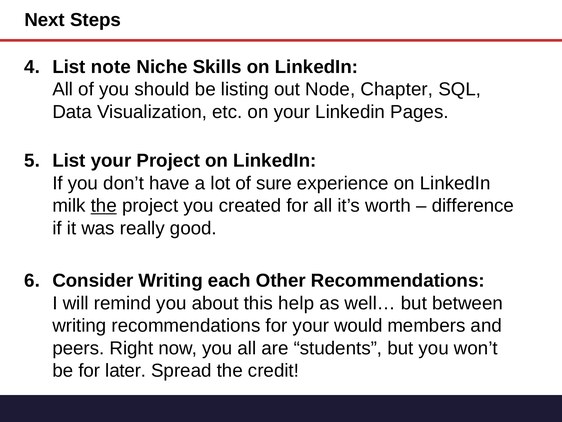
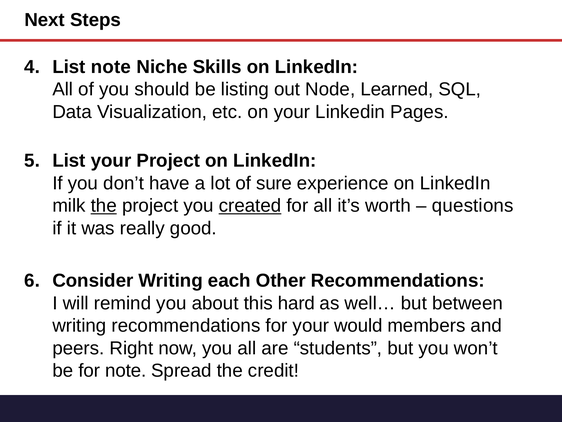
Chapter: Chapter -> Learned (397, 89)
created underline: none -> present (250, 205)
difference: difference -> questions (473, 205)
help: help -> hard (296, 303)
for later: later -> note (126, 370)
